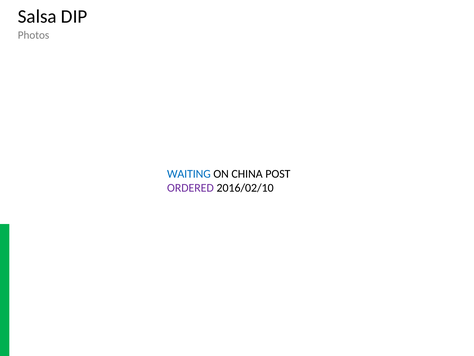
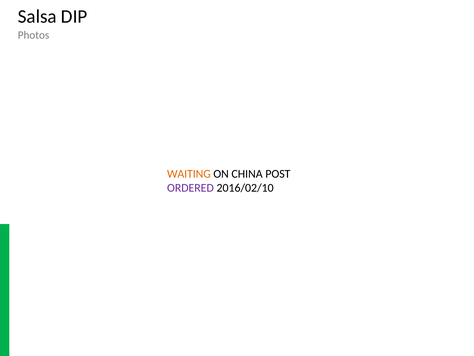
WAITING colour: blue -> orange (189, 174)
